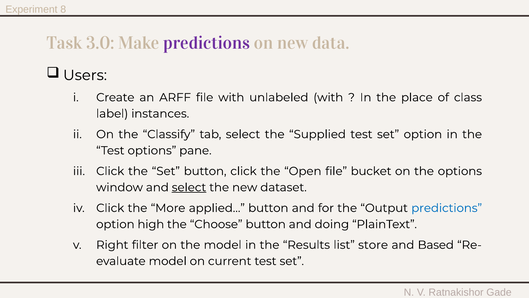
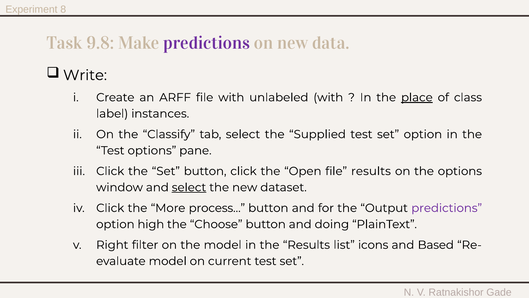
3.0: 3.0 -> 9.8 (100, 43)
Users: Users -> Write (85, 75)
place underline: none -> present (417, 97)
file bucket: bucket -> results (371, 171)
applied…: applied… -> process… (217, 208)
predictions colour: blue -> purple (447, 208)
store: store -> icons (373, 245)
